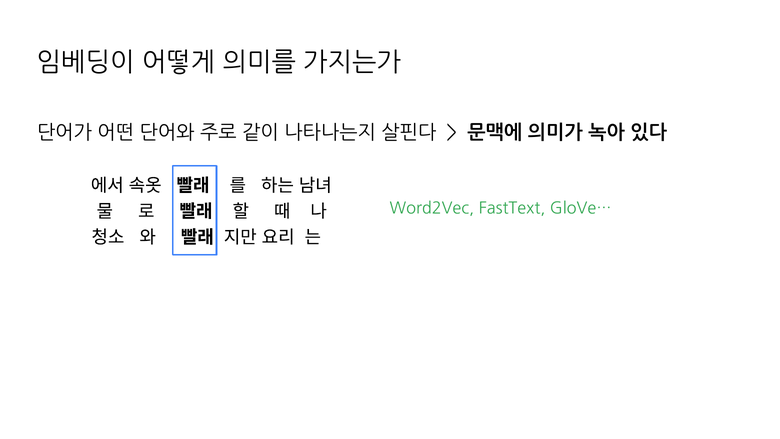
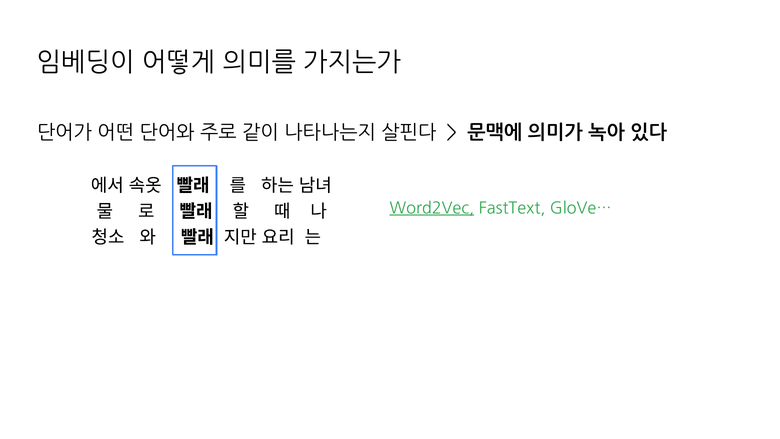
Word2Vec underline: none -> present (432, 208)
